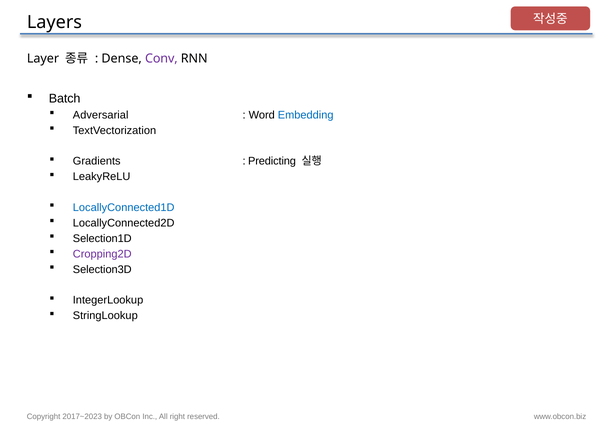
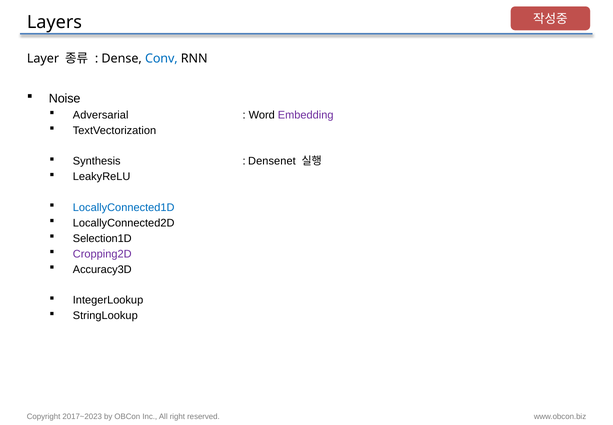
Conv colour: purple -> blue (161, 59)
Batch: Batch -> Noise (65, 99)
Embedding colour: blue -> purple (306, 115)
Gradients: Gradients -> Synthesis (97, 161)
Predicting: Predicting -> Densenet (272, 161)
Selection3D: Selection3D -> Accuracy3D (102, 269)
